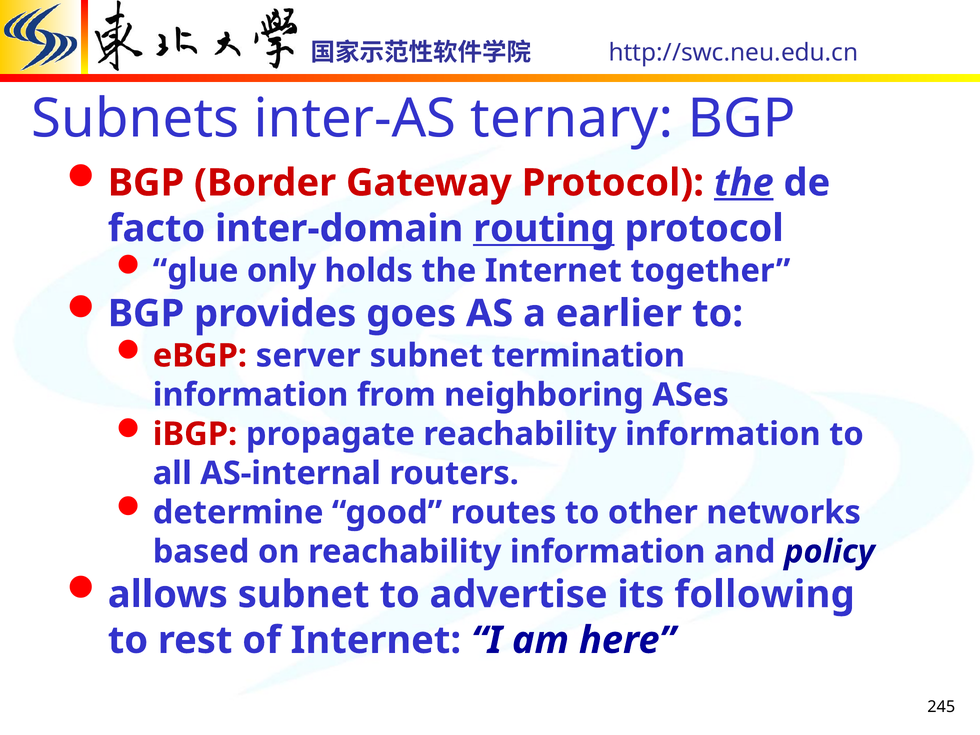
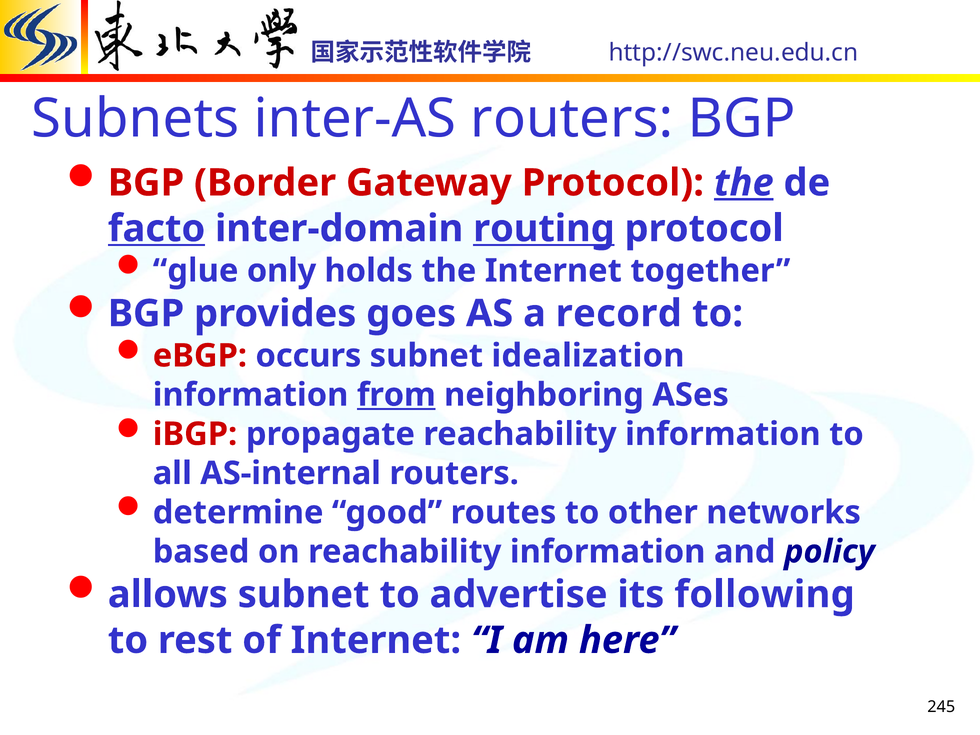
inter-AS ternary: ternary -> routers (572, 119)
facto underline: none -> present (157, 229)
earlier: earlier -> record (619, 314)
server: server -> occurs (308, 356)
termination: termination -> idealization (588, 356)
from underline: none -> present (396, 395)
